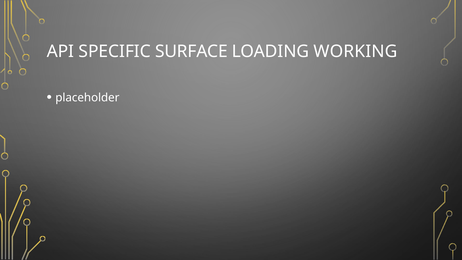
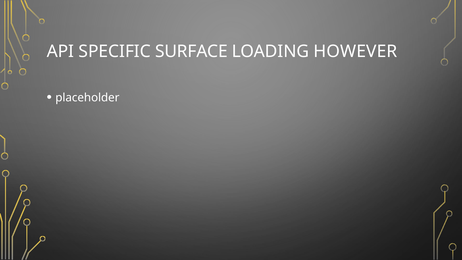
WORKING: WORKING -> HOWEVER (355, 51)
